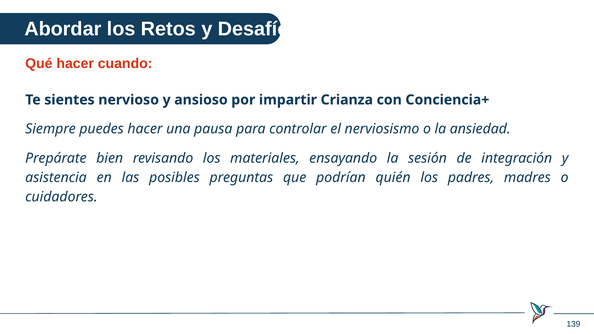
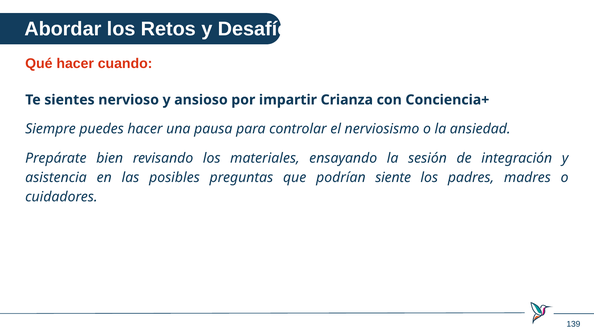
quién: quién -> siente (393, 178)
